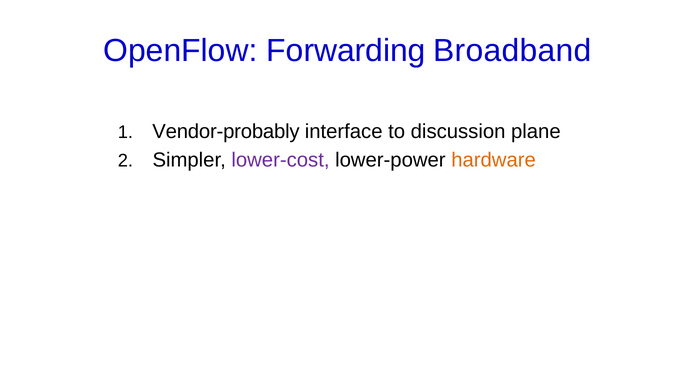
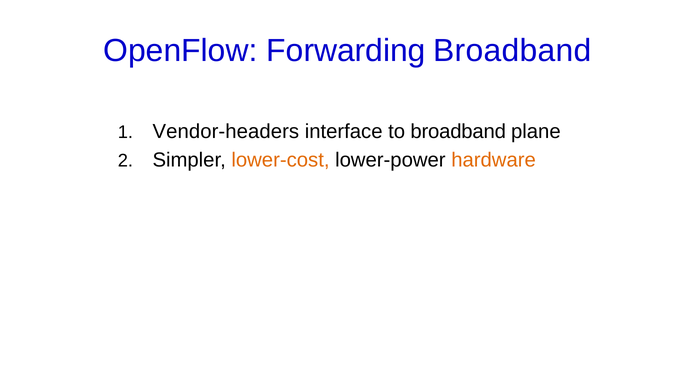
Vendor-probably: Vendor-probably -> Vendor-headers (226, 132)
to discussion: discussion -> broadband (458, 132)
lower-cost colour: purple -> orange (280, 160)
